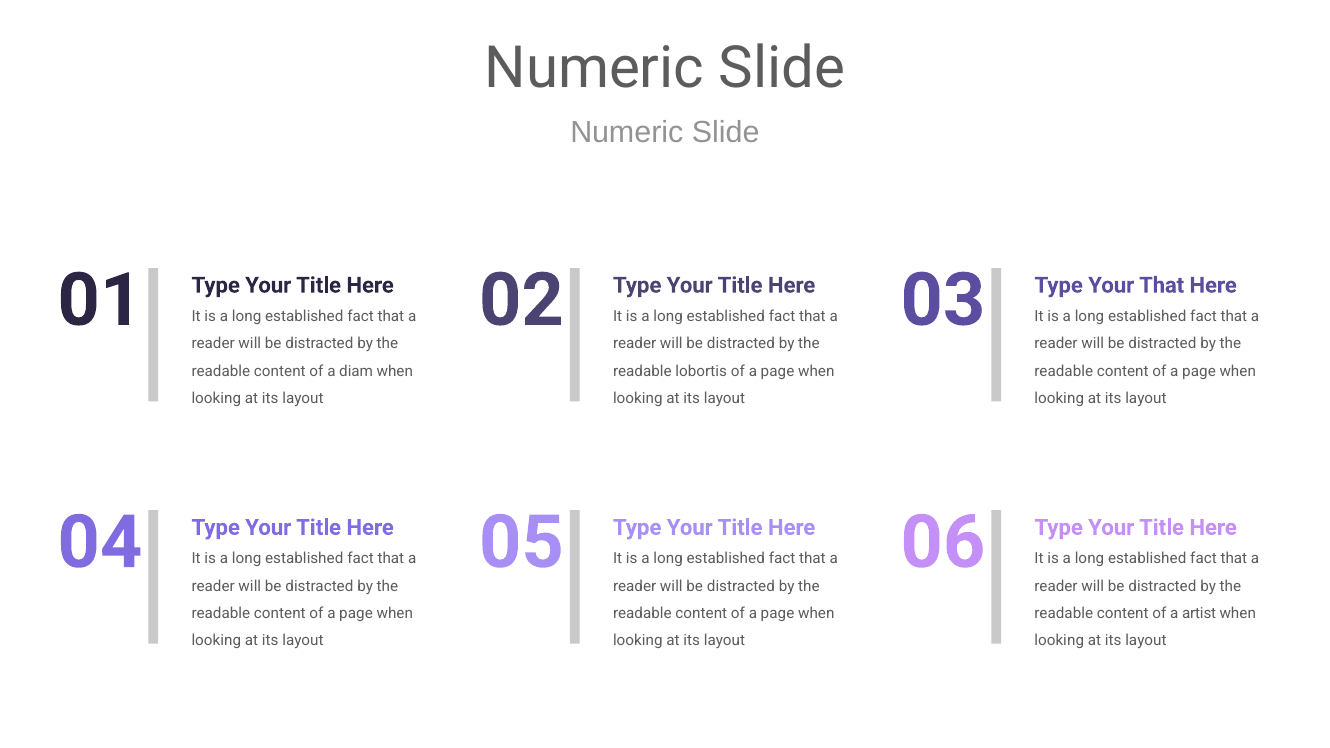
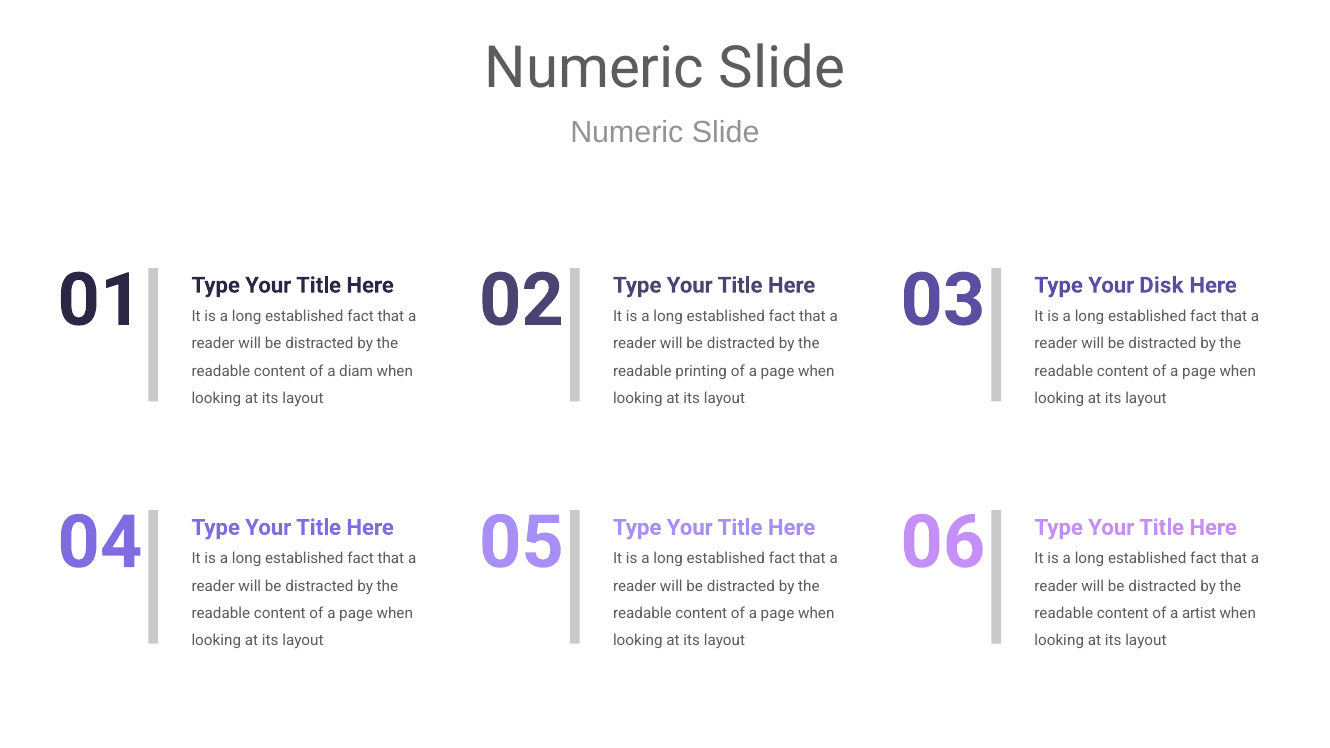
Your That: That -> Disk (1161, 285)
lobortis: lobortis -> printing (701, 371)
